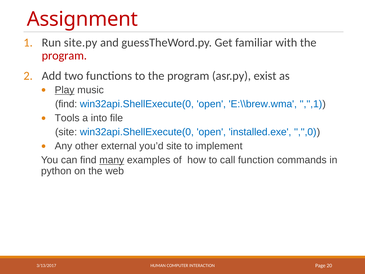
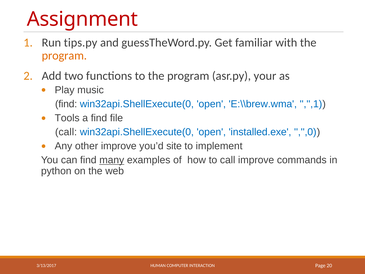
site.py: site.py -> tips.py (81, 43)
program colour: red -> orange (64, 56)
exist: exist -> your (265, 76)
Play underline: present -> none (65, 90)
a into: into -> find (99, 118)
site: site -> call (66, 132)
other external: external -> improve (119, 146)
call function: function -> improve (256, 160)
